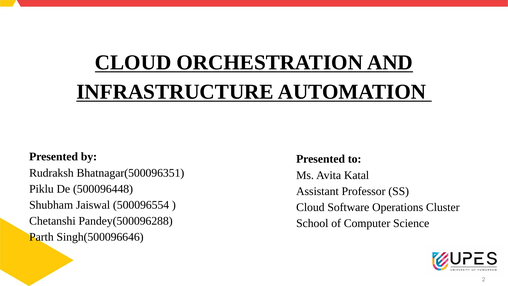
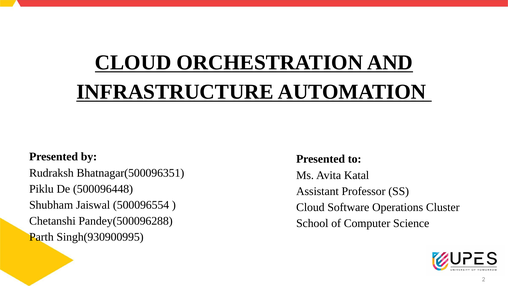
Singh(500096646: Singh(500096646 -> Singh(930900995 (100, 237)
